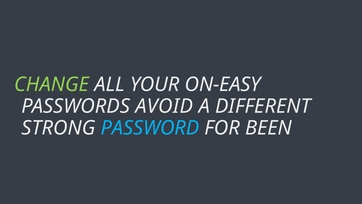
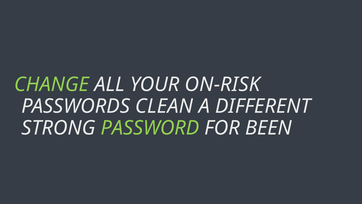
ON-EASY: ON-EASY -> ON-RISK (222, 84)
AVOID: AVOID -> CLEAN (164, 106)
PASSWORD colour: light blue -> light green (150, 128)
